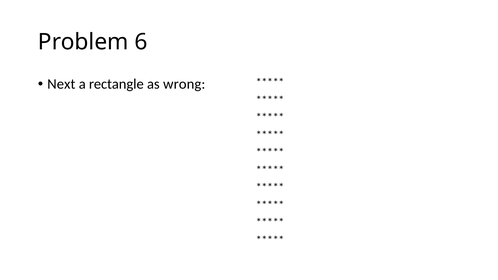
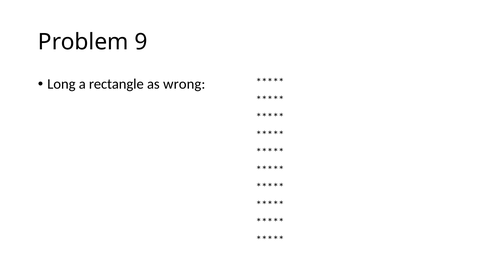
6: 6 -> 9 (141, 42)
Next: Next -> Long (61, 84)
